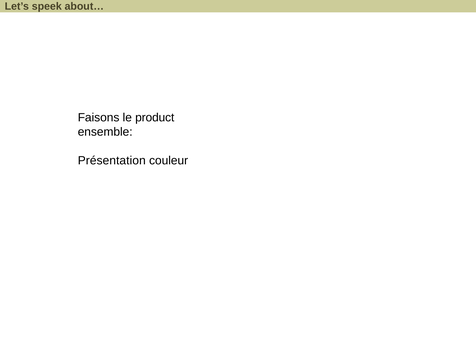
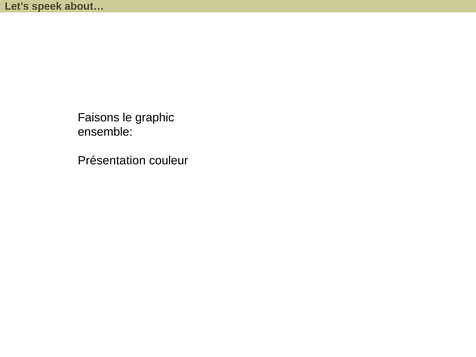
product: product -> graphic (155, 118)
